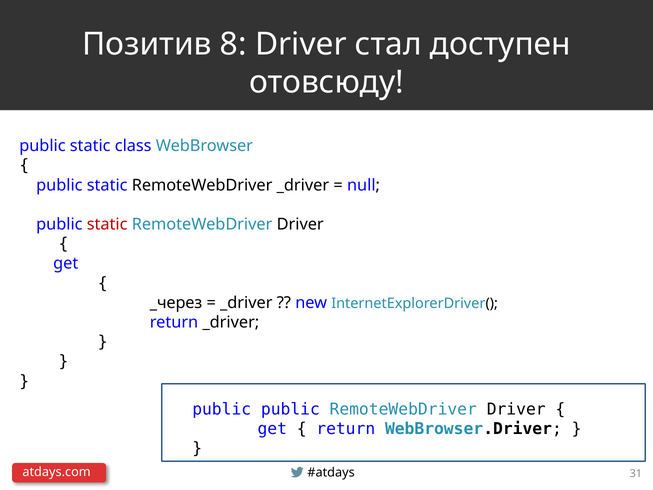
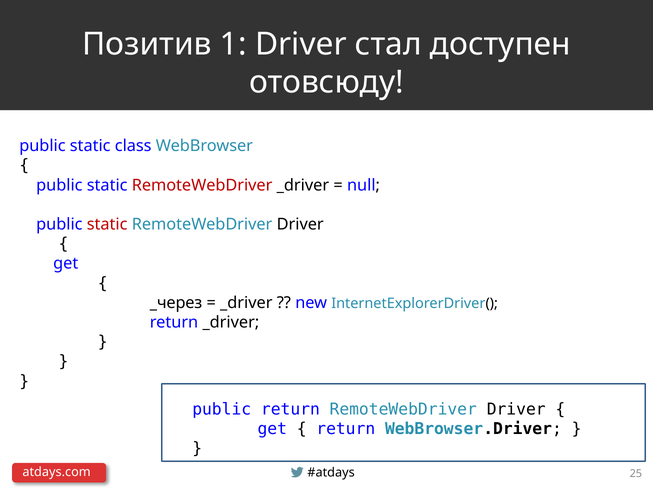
8: 8 -> 1 (233, 44)
RemoteWebDriver colour: black -> red (202, 185)
public public: public -> return (290, 409)
31: 31 -> 25 (636, 473)
